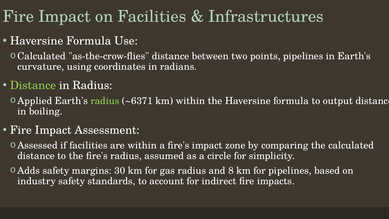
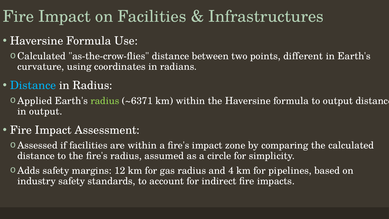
points pipelines: pipelines -> different (303, 56)
Distance colour: light green -> light blue (33, 85)
in boiling: boiling -> output (46, 111)
30: 30 -> 12 (120, 170)
8: 8 -> 4 (231, 170)
